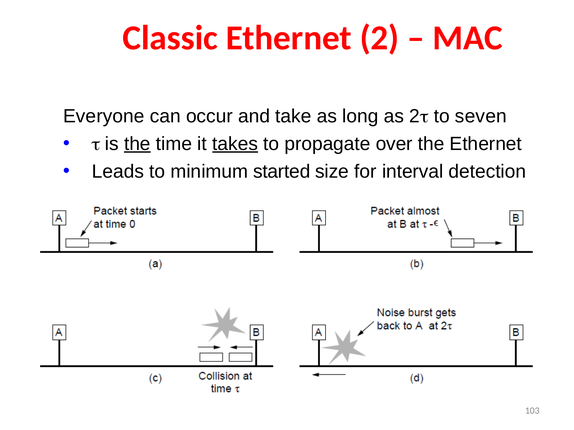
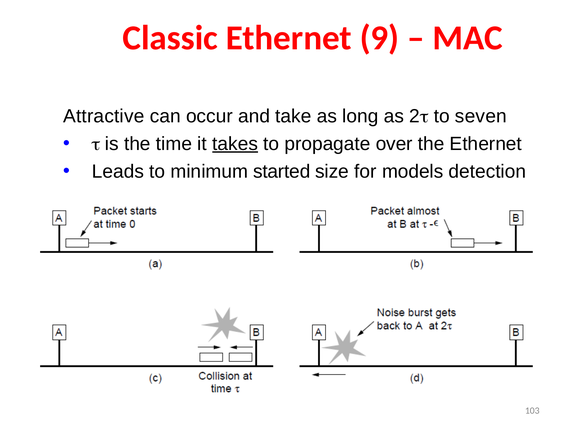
Ethernet 2: 2 -> 9 (379, 38)
Everyone: Everyone -> Attractive (104, 116)
the underline: present -> none (137, 144)
interval: interval -> models (413, 172)
